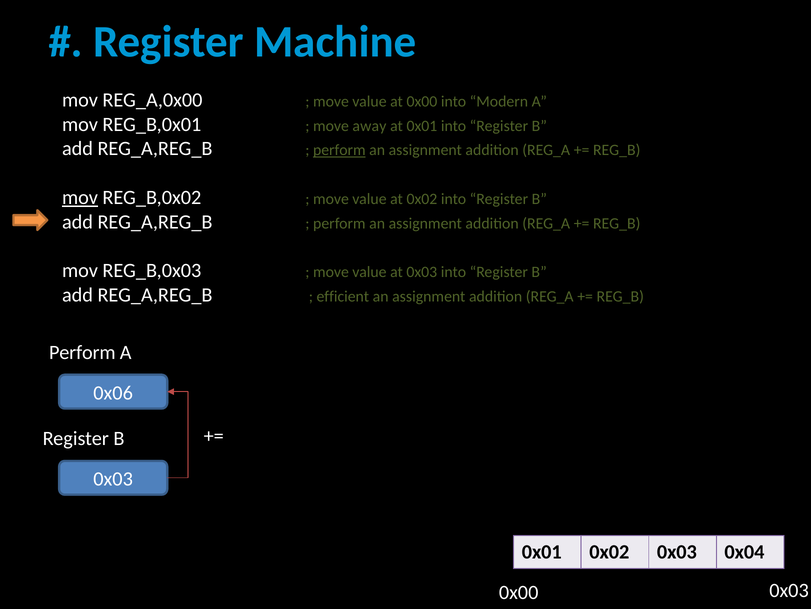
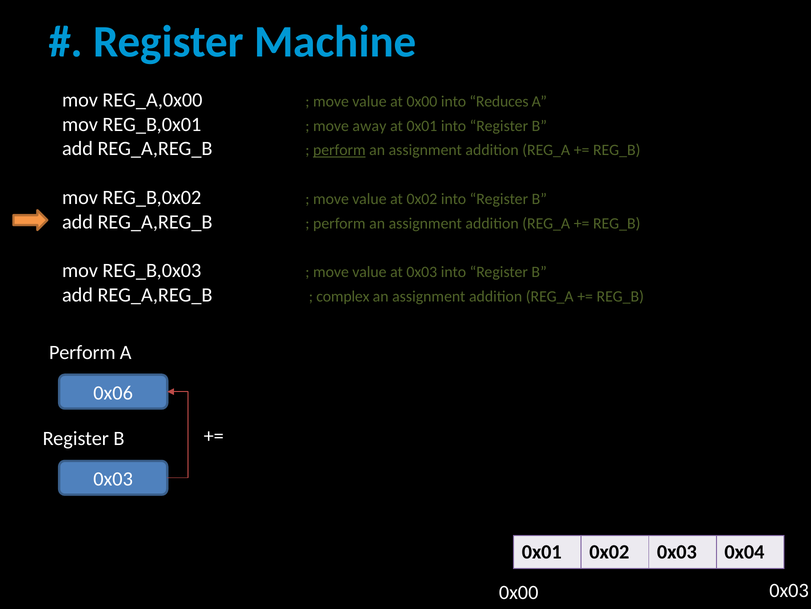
Modern: Modern -> Reduces (499, 101)
mov underline: present -> none (80, 197)
efficient: efficient -> complex (343, 296)
